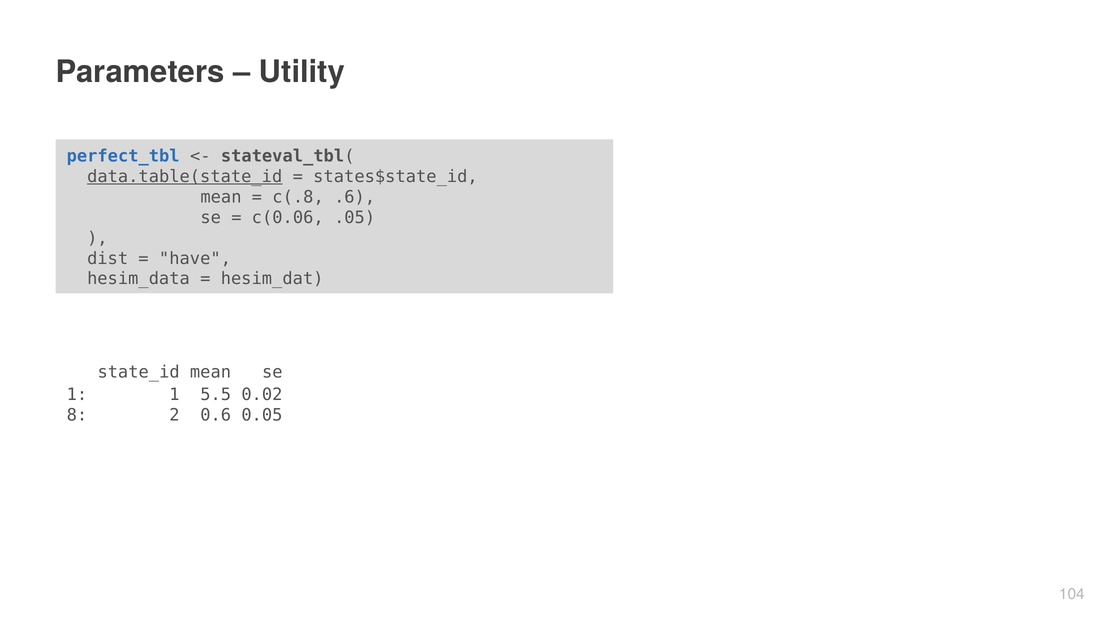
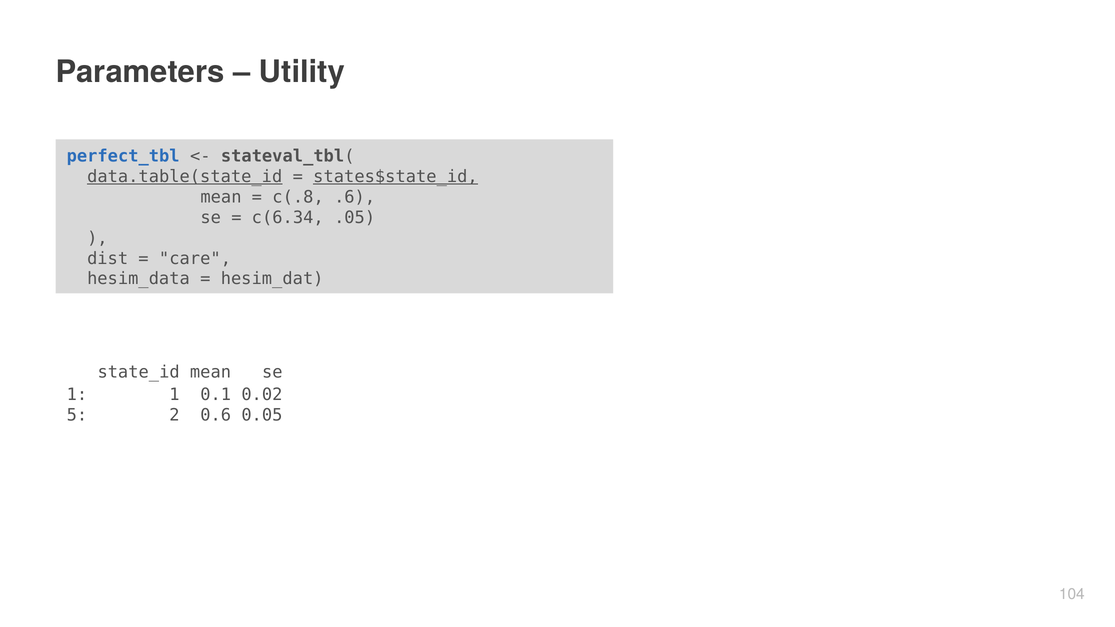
states$state_id underline: none -> present (395, 177)
c(0.06: c(0.06 -> c(6.34 (288, 218)
have: have -> care (195, 259)
5.5: 5.5 -> 0.1 (216, 395)
8: 8 -> 5 (77, 415)
